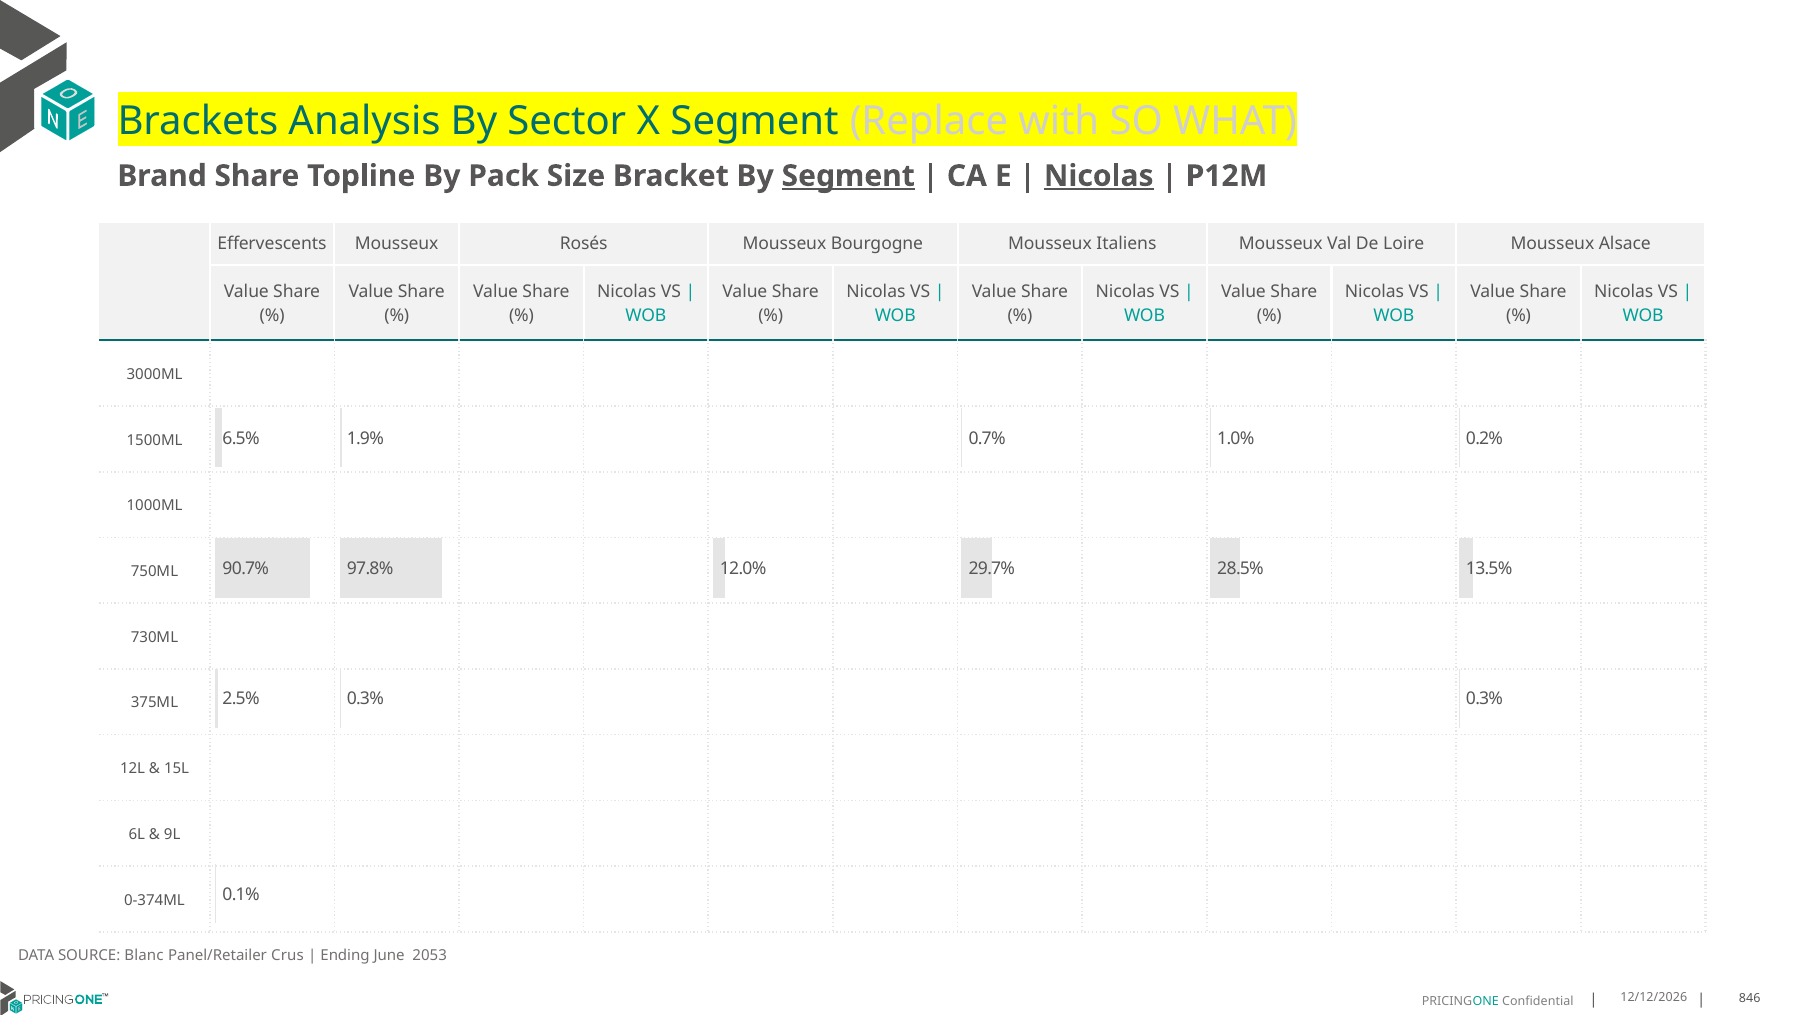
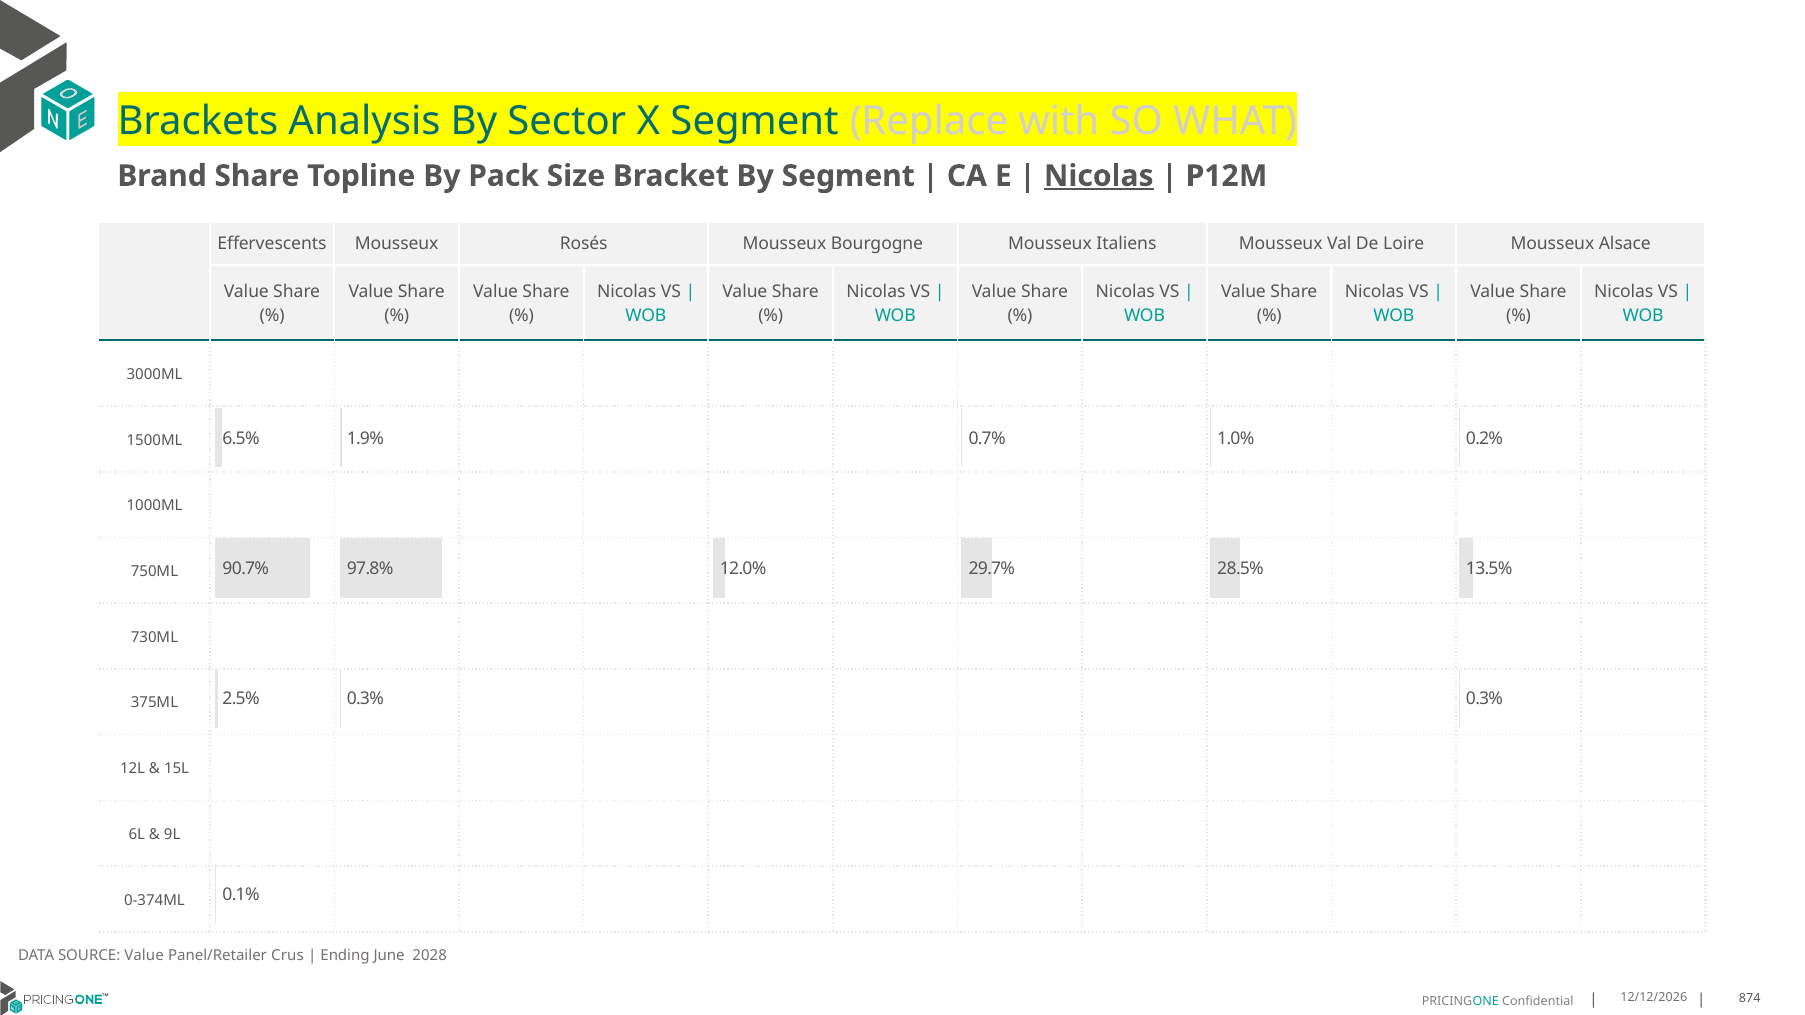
Segment underline: present -> none (848, 176)
SOURCE Blanc: Blanc -> Value (144, 956)
2053: 2053 -> 2028 (430, 956)
846: 846 -> 874 (1750, 998)
